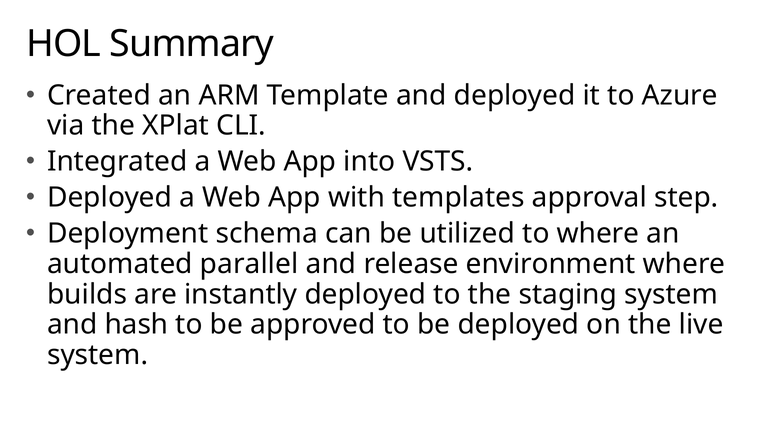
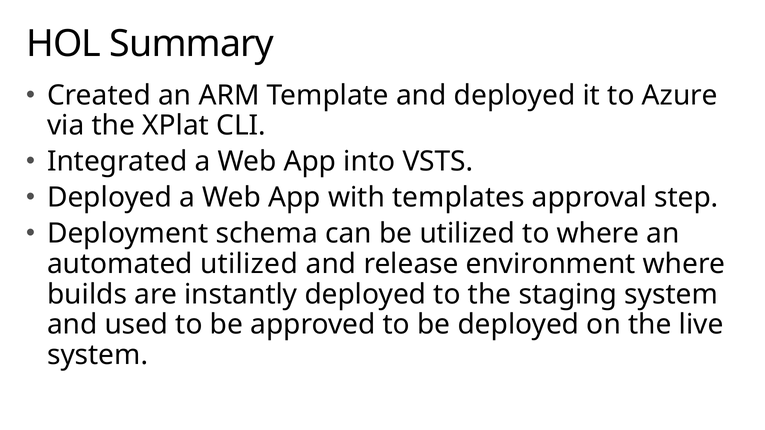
automated parallel: parallel -> utilized (249, 264)
hash: hash -> used (137, 325)
